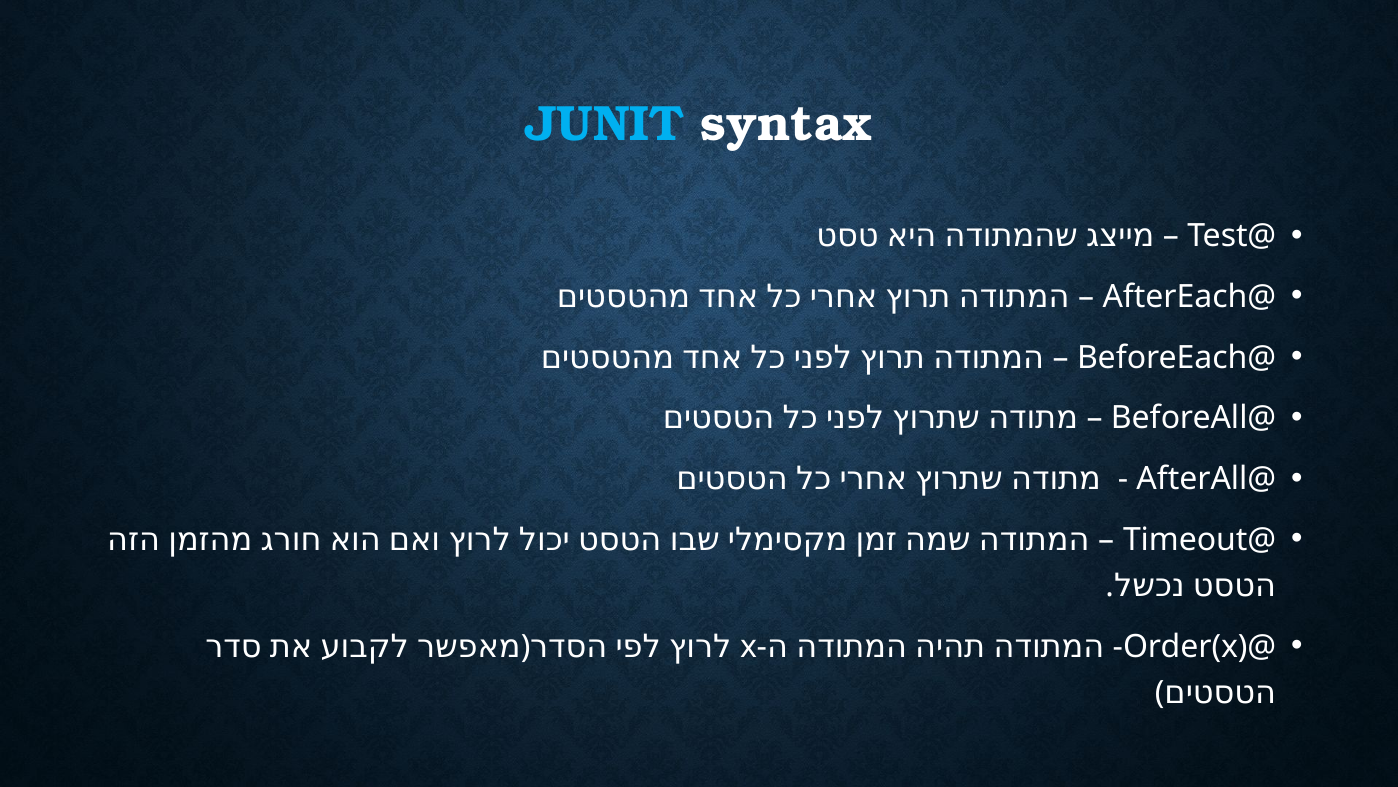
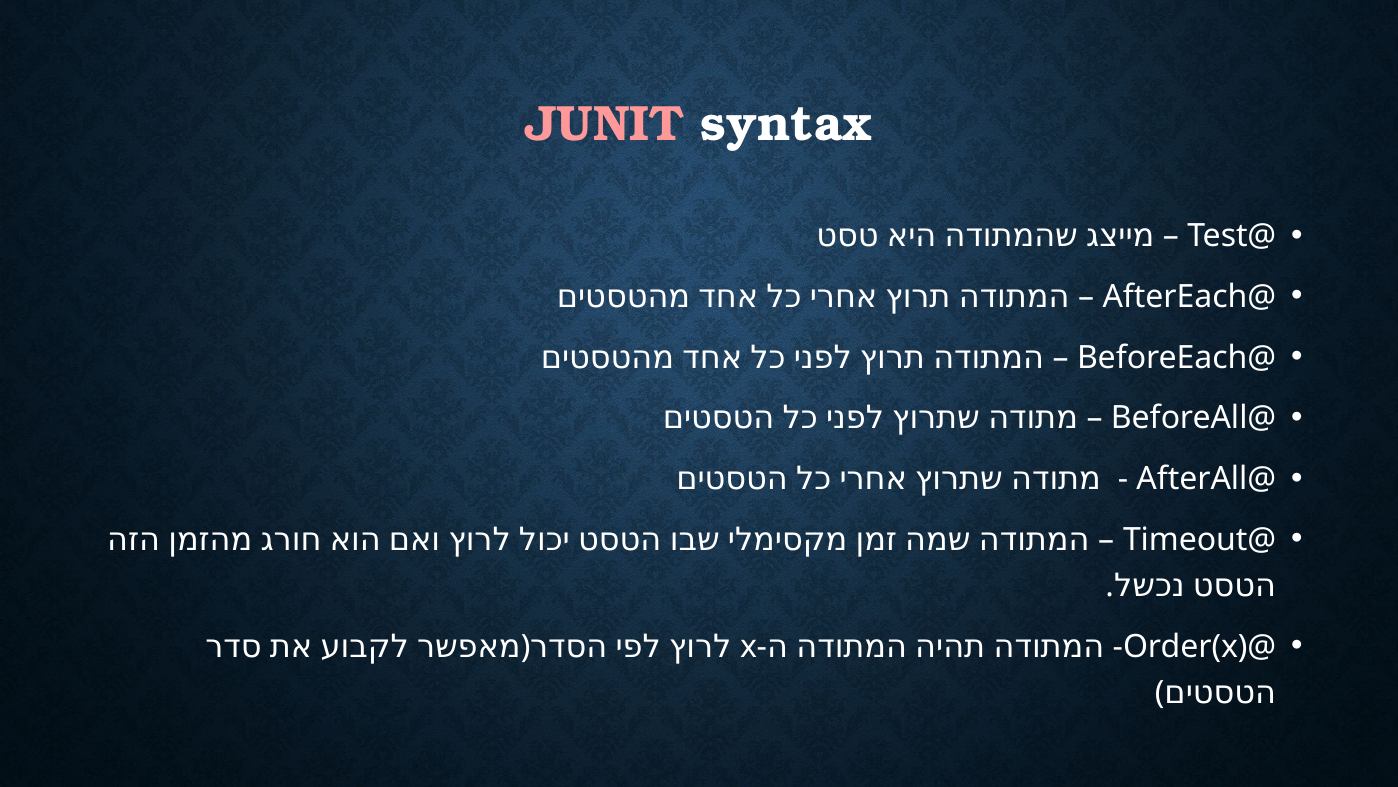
JUNIT colour: light blue -> pink (605, 124)
